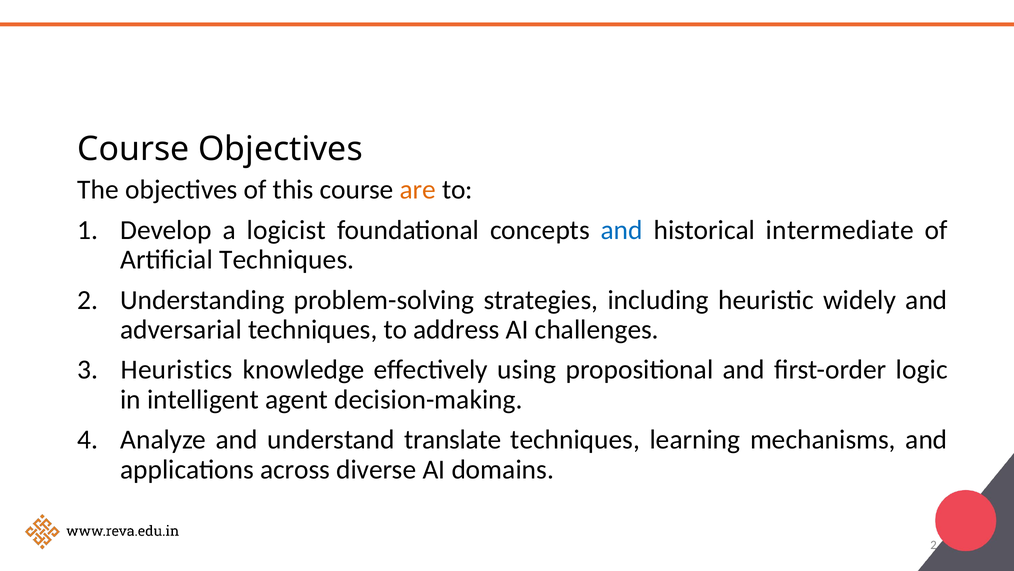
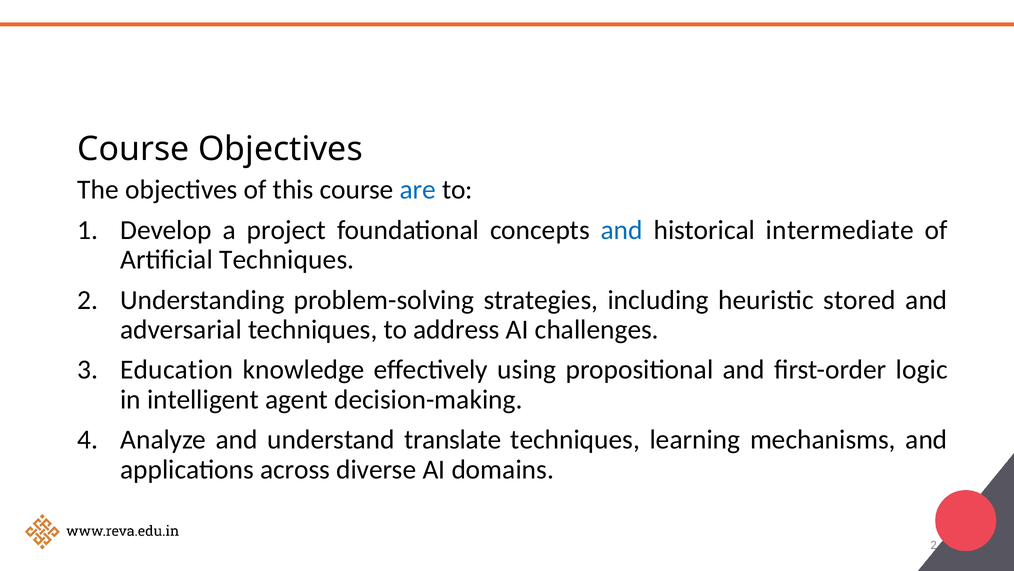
are colour: orange -> blue (418, 190)
logicist: logicist -> project (286, 230)
widely: widely -> stored (860, 300)
Heuristics: Heuristics -> Education (177, 369)
